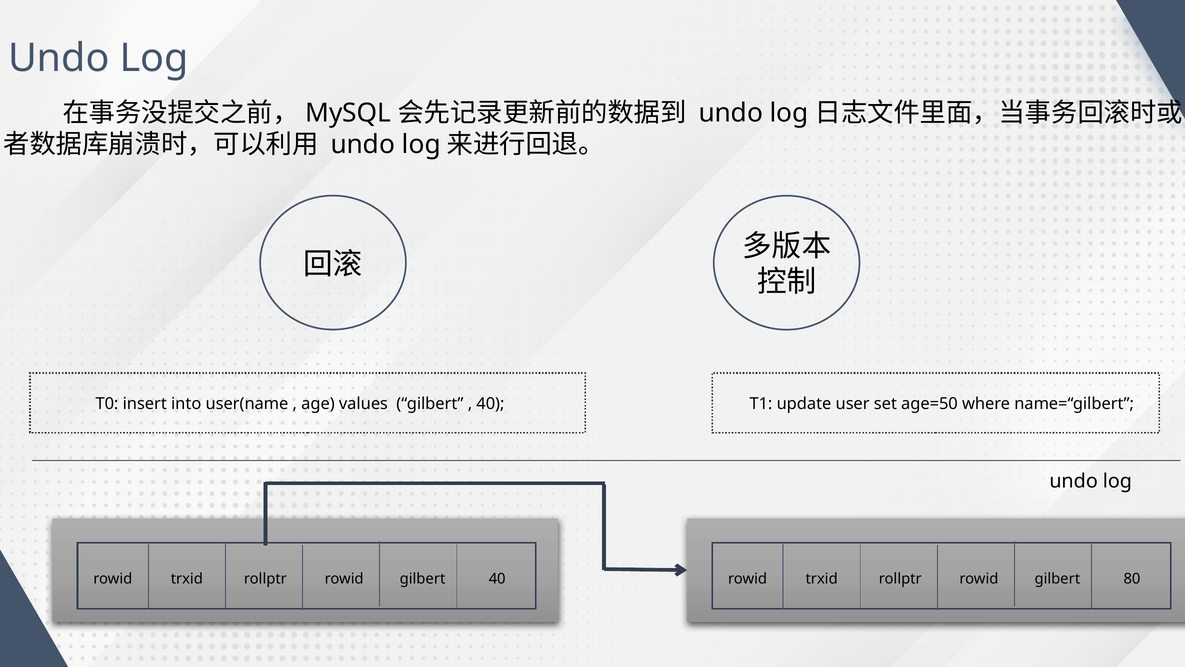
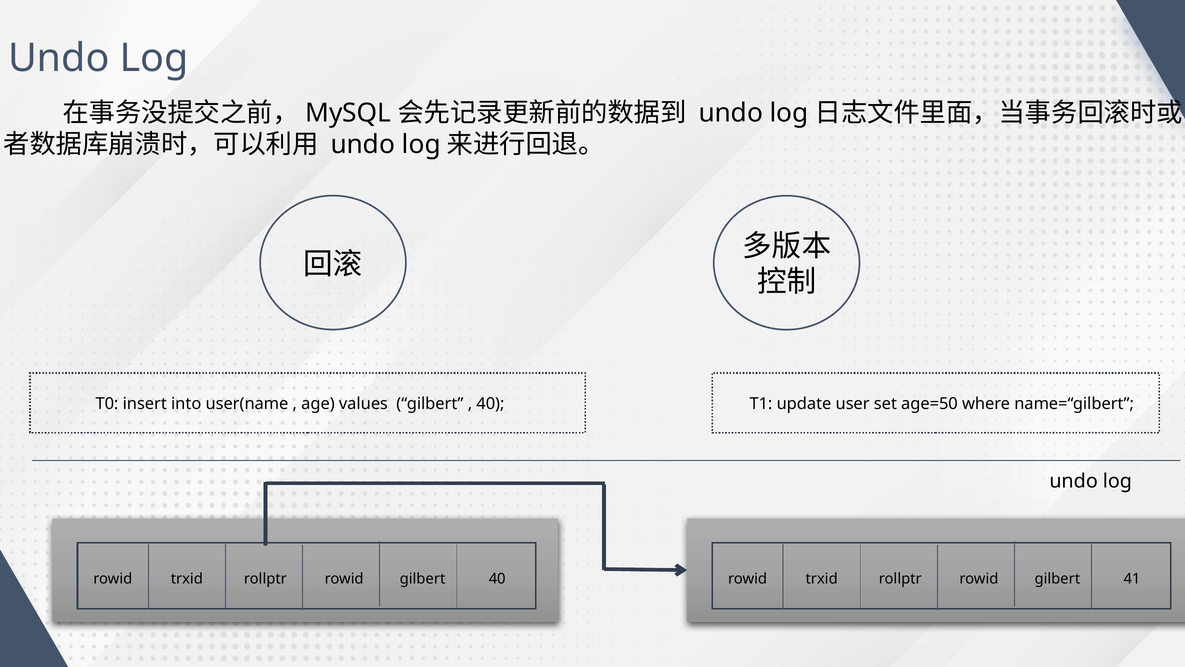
80: 80 -> 41 (1132, 578)
